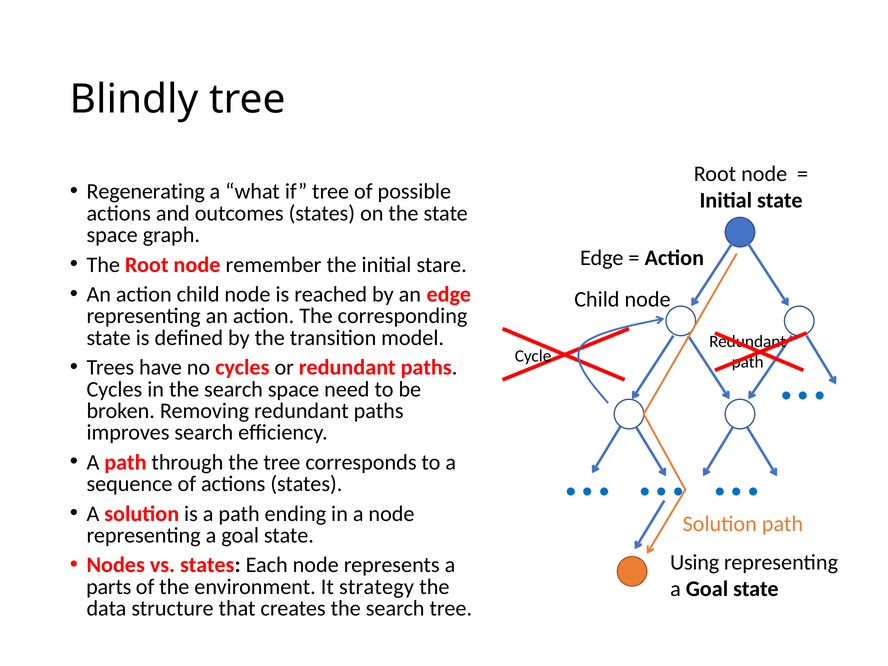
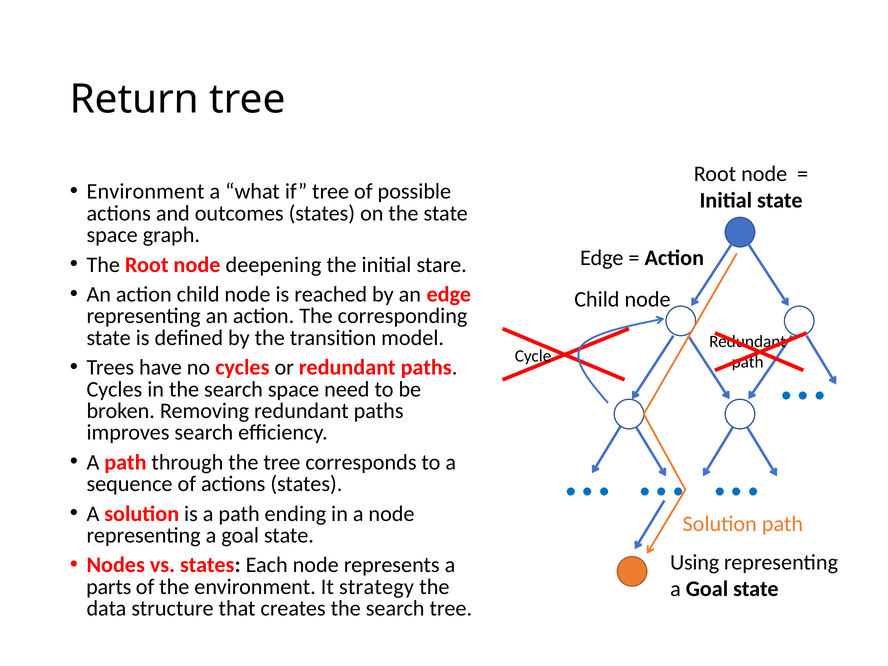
Blindly: Blindly -> Return (134, 100)
Regenerating: Regenerating -> Environment (146, 192)
remember: remember -> deepening (273, 265)
